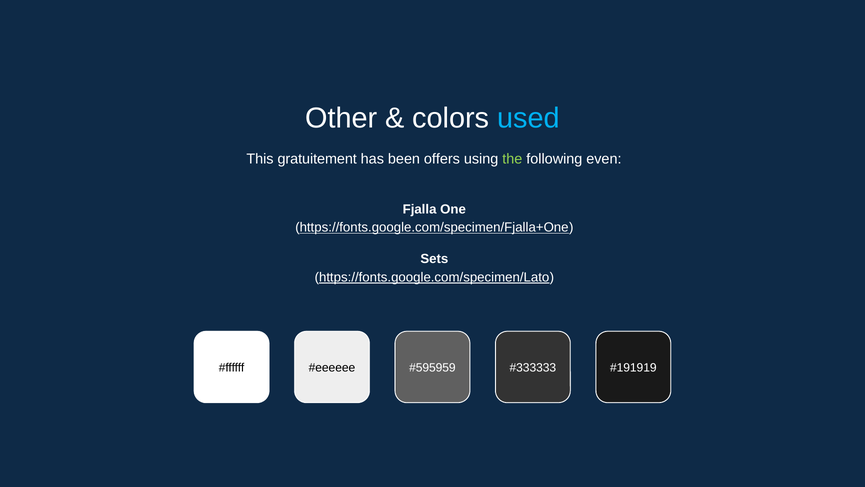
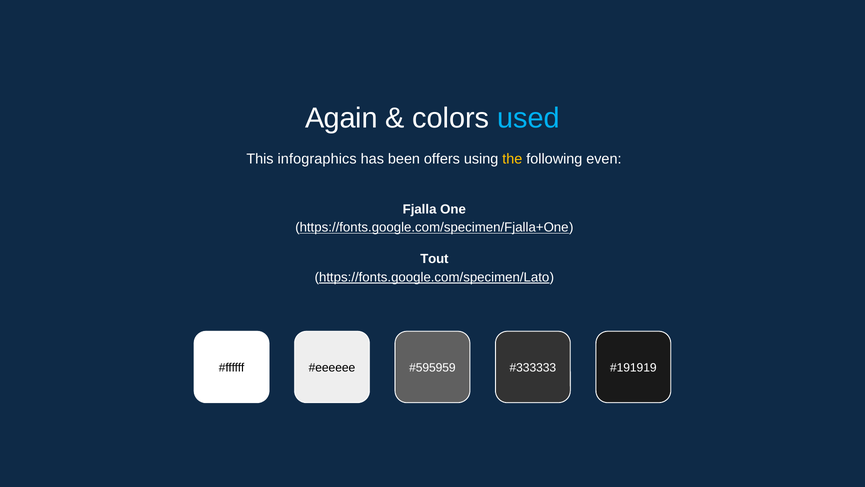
Other: Other -> Again (341, 118)
gratuitement: gratuitement -> infographics (317, 159)
the colour: light green -> yellow (512, 159)
Sets: Sets -> Tout (434, 259)
